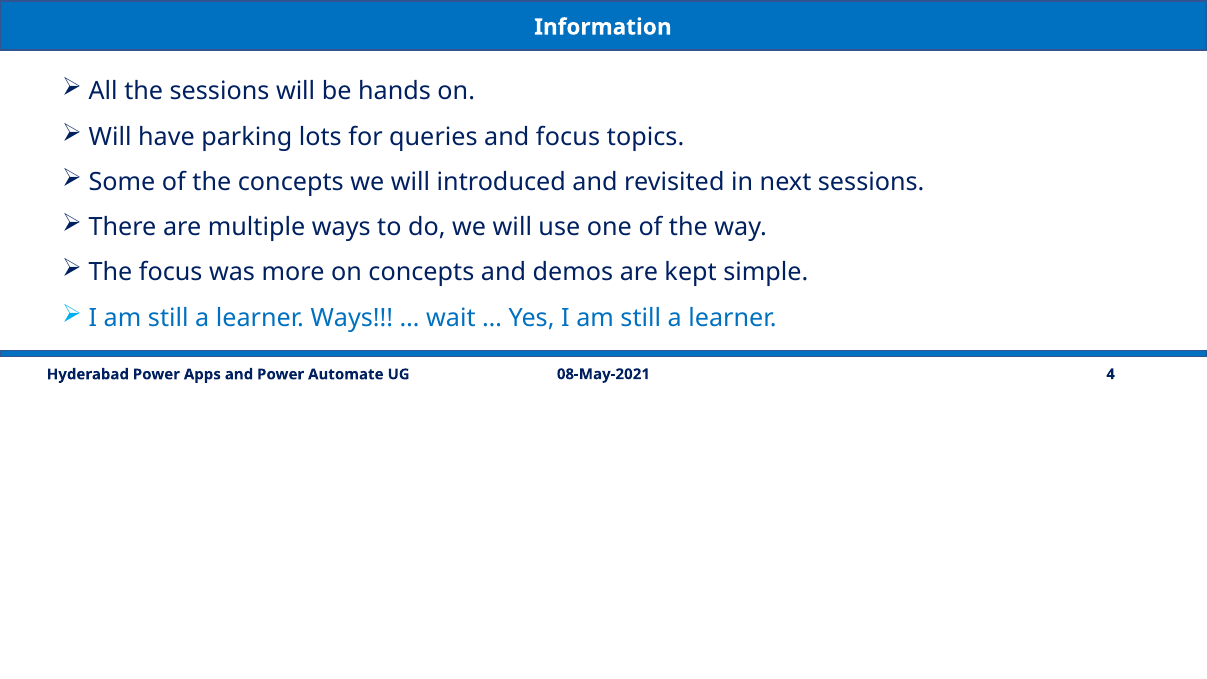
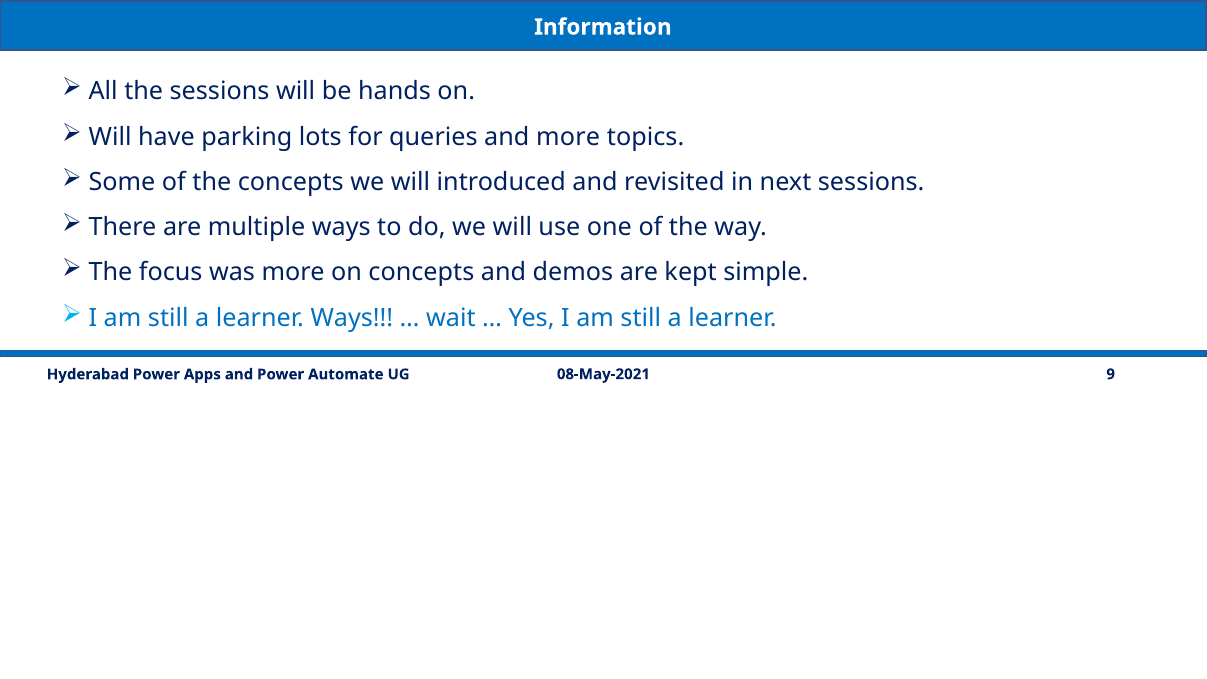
and focus: focus -> more (568, 137)
4: 4 -> 9 (1111, 374)
